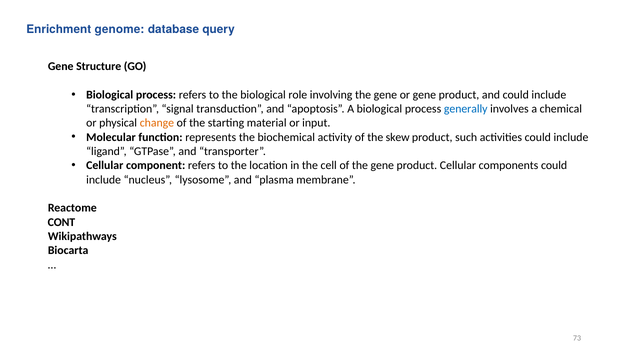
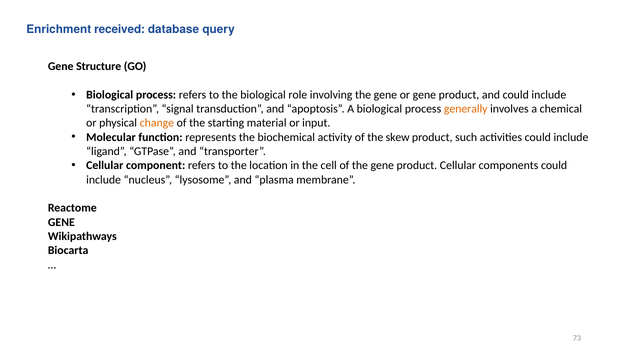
genome: genome -> received (120, 29)
generally colour: blue -> orange (466, 109)
CONT: CONT -> GENE (61, 222)
